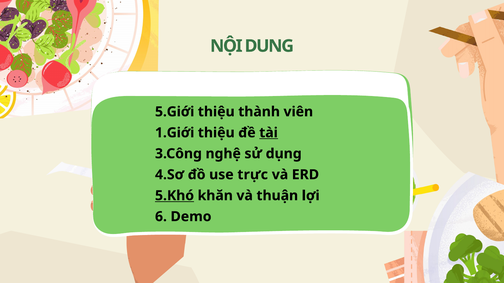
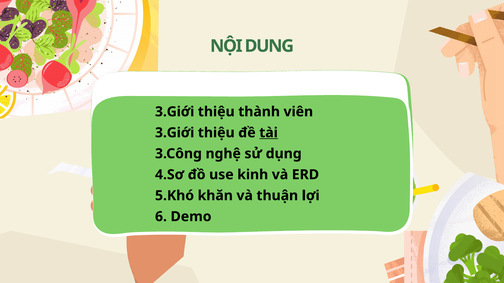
5.Giới: 5.Giới -> 3.Giới (175, 112)
1.Giới: 1.Giới -> 3.Giới (175, 133)
trực: trực -> kinh (253, 175)
5.Khó underline: present -> none (175, 196)
